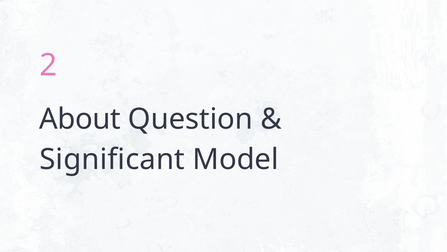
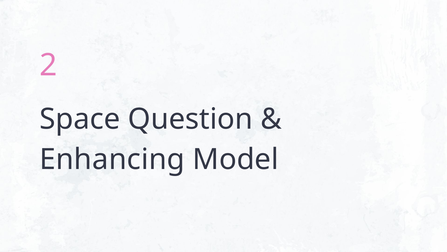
About: About -> Space (80, 119)
Significant: Significant -> Enhancing (112, 159)
